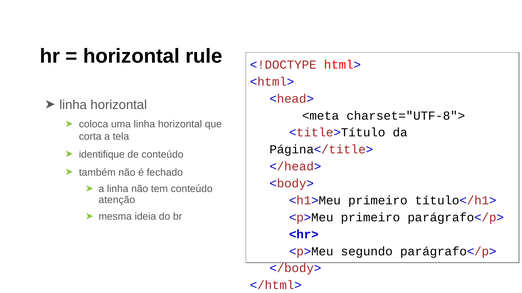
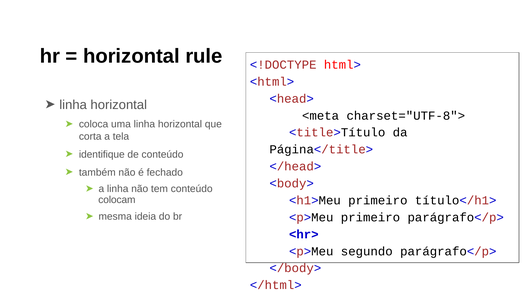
atenção: atenção -> colocam (117, 200)
